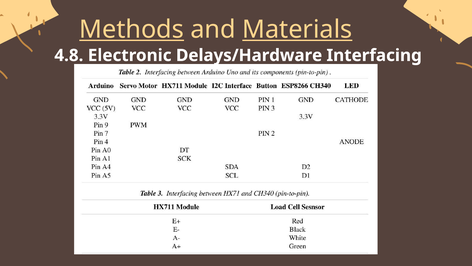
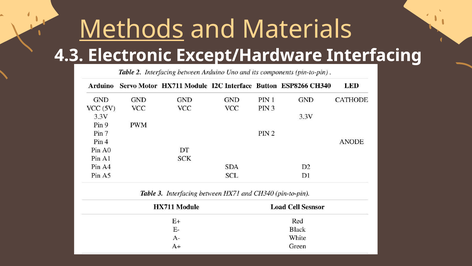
Materials underline: present -> none (297, 29)
4.8: 4.8 -> 4.3 (69, 55)
Delays/Hardware: Delays/Hardware -> Except/Hardware (249, 55)
